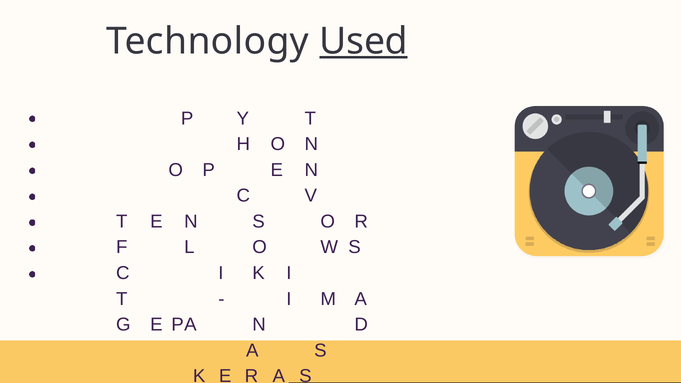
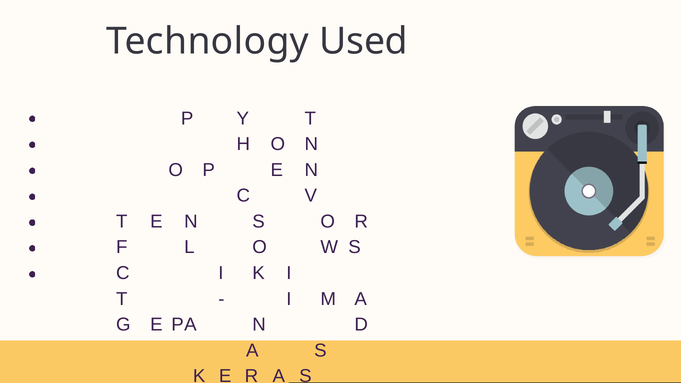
Used underline: present -> none (364, 41)
